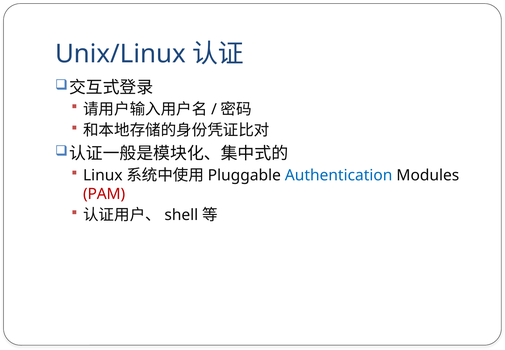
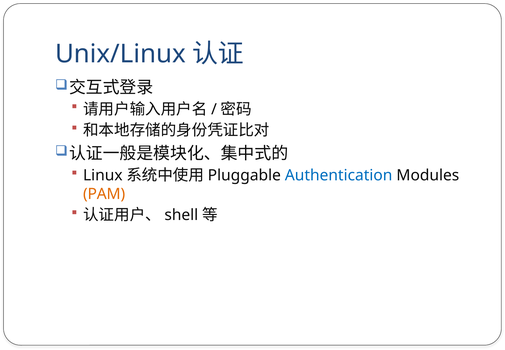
PAM colour: red -> orange (104, 194)
